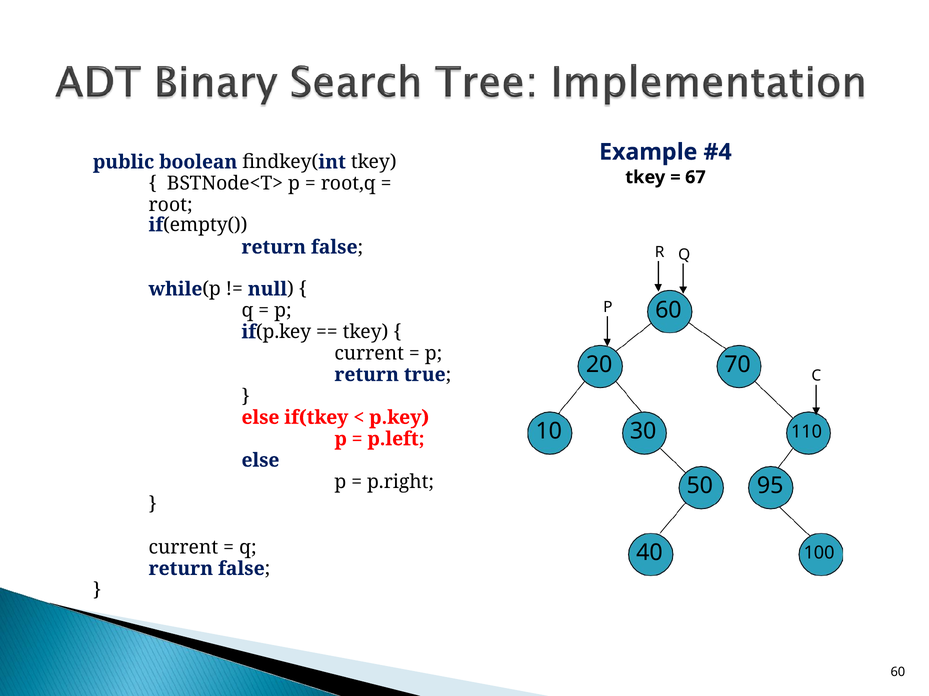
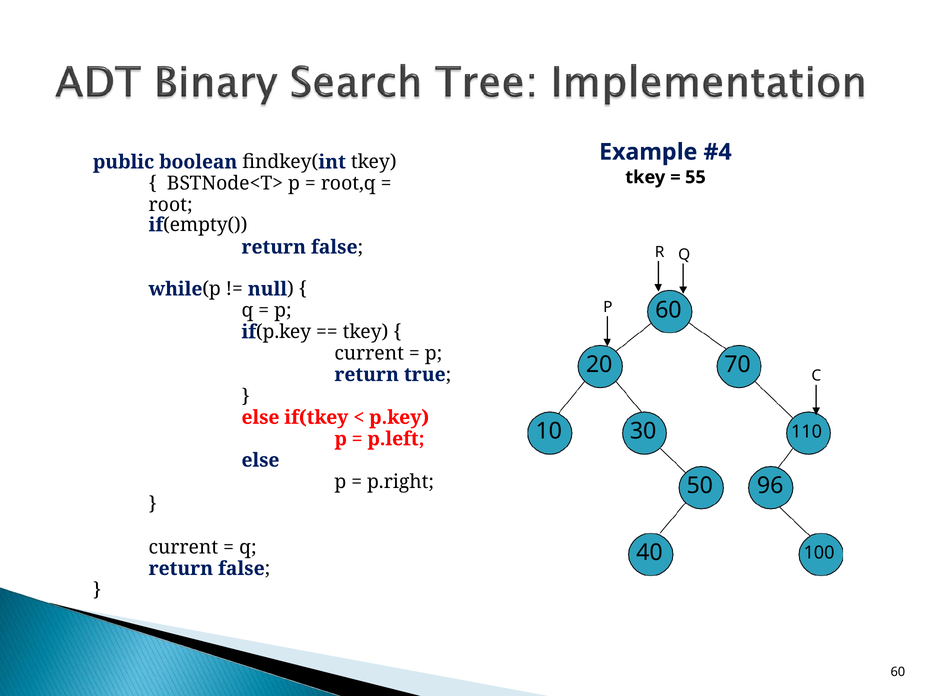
67: 67 -> 55 (695, 177)
95: 95 -> 96 (770, 486)
